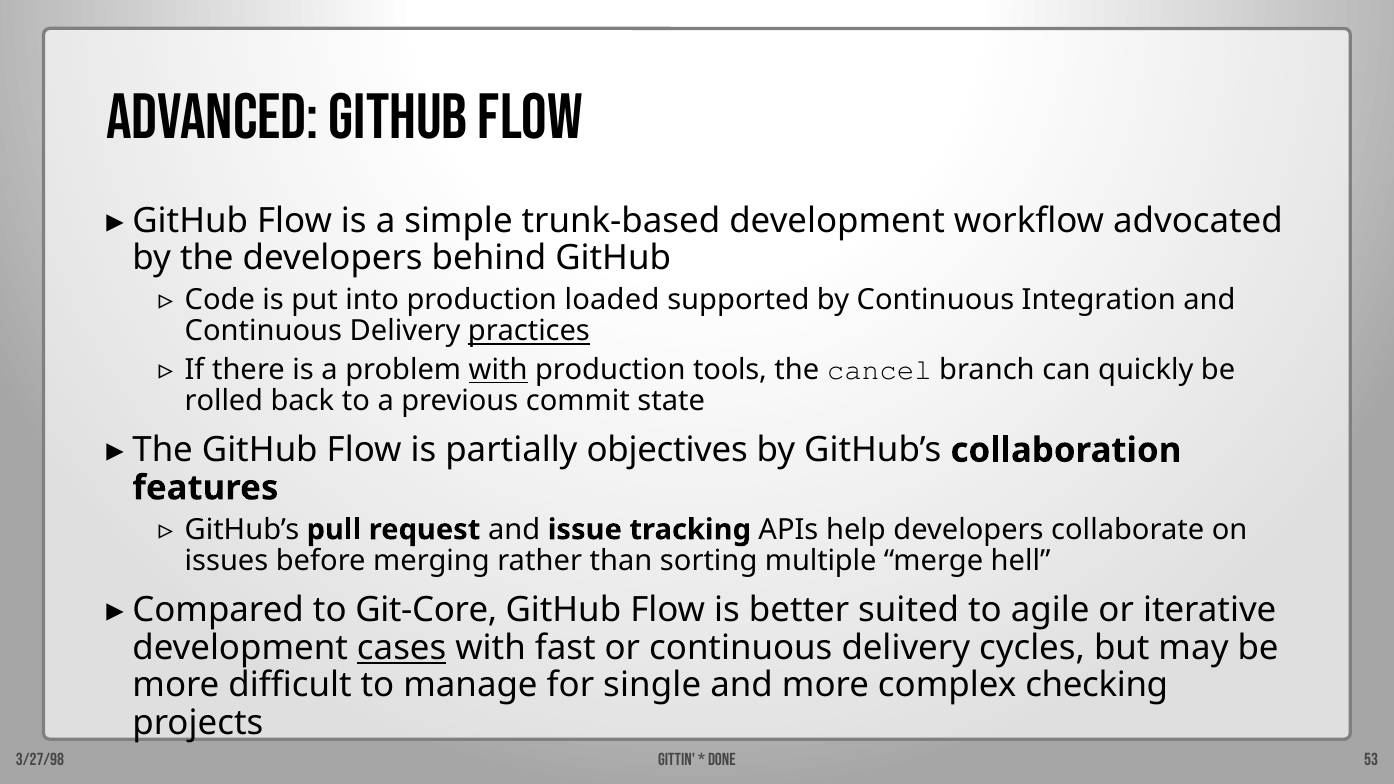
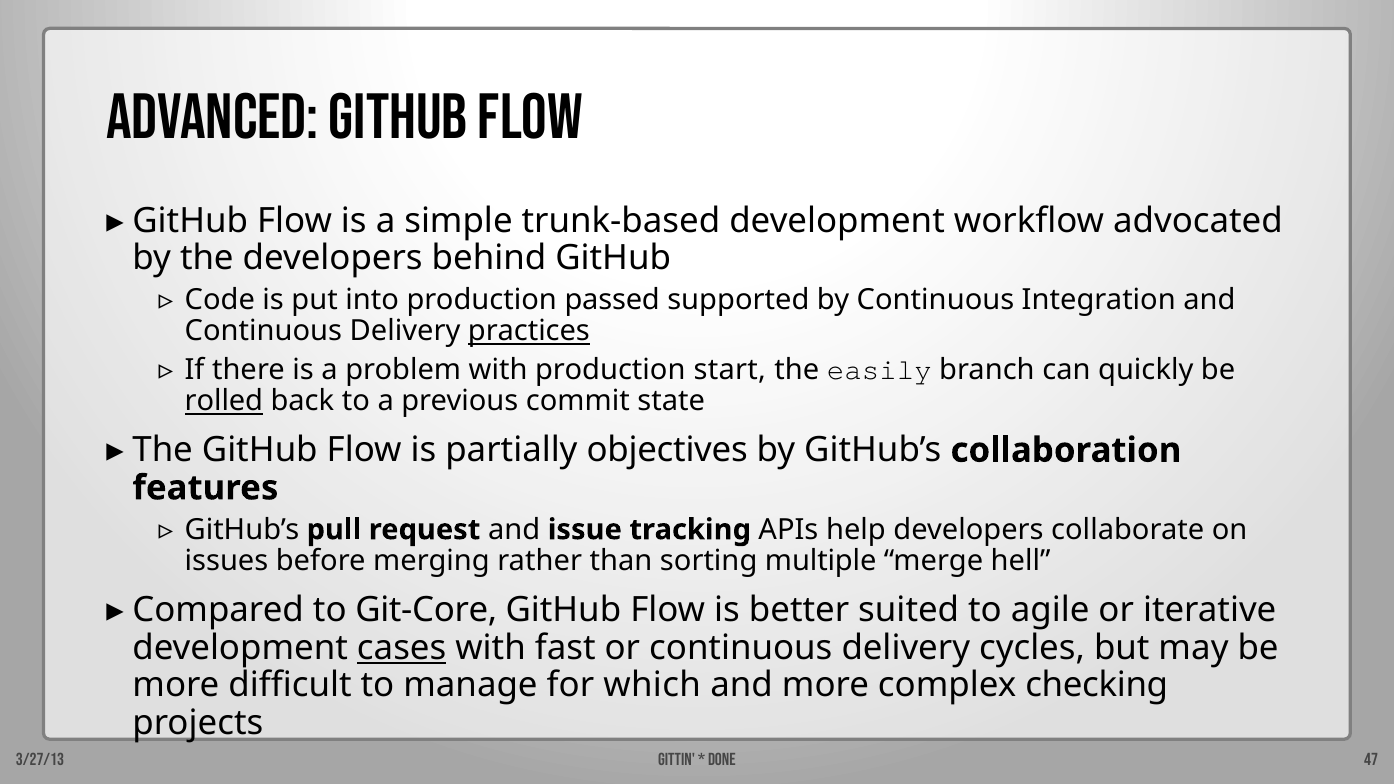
loaded: loaded -> passed (612, 300)
with underline: present -> none (498, 370)
tools: tools -> start (730, 370)
cancel: cancel -> easily (879, 370)
rolled underline: none -> present (224, 401)
single: single -> which (652, 685)
3/27/98: 3/27/98 -> 3/27/13 (40, 760)
53: 53 -> 47 (1371, 760)
